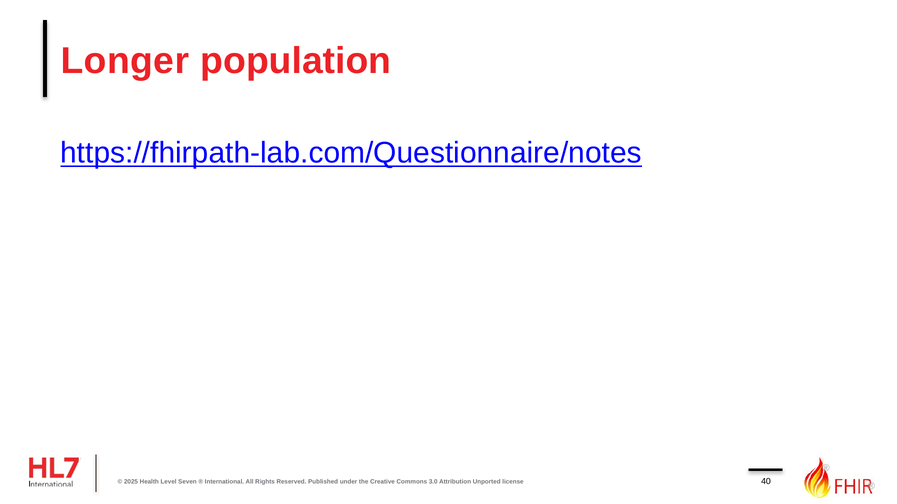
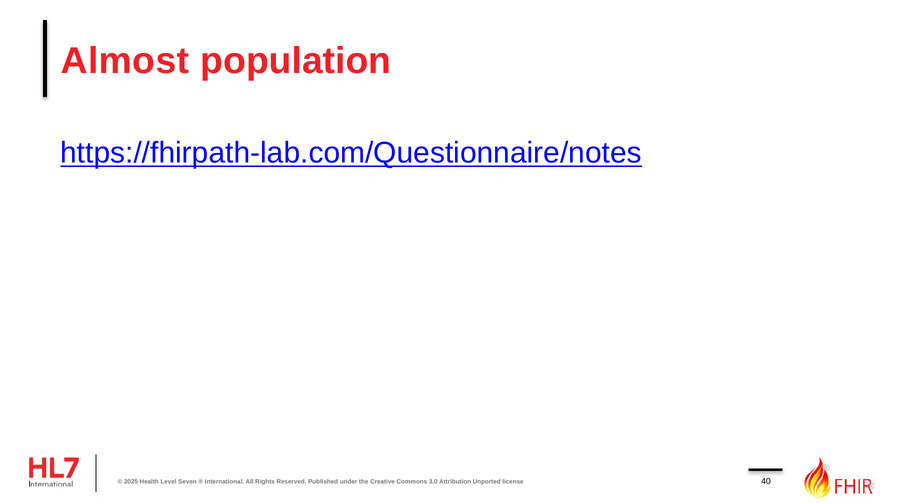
Longer: Longer -> Almost (125, 61)
